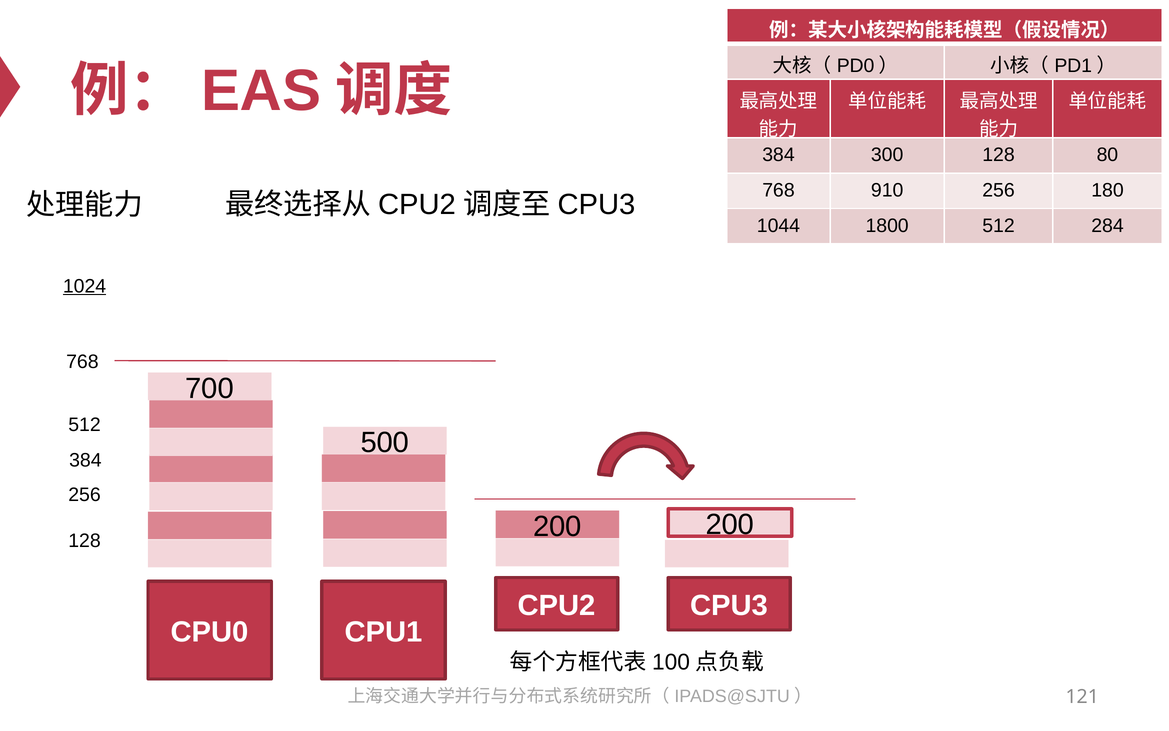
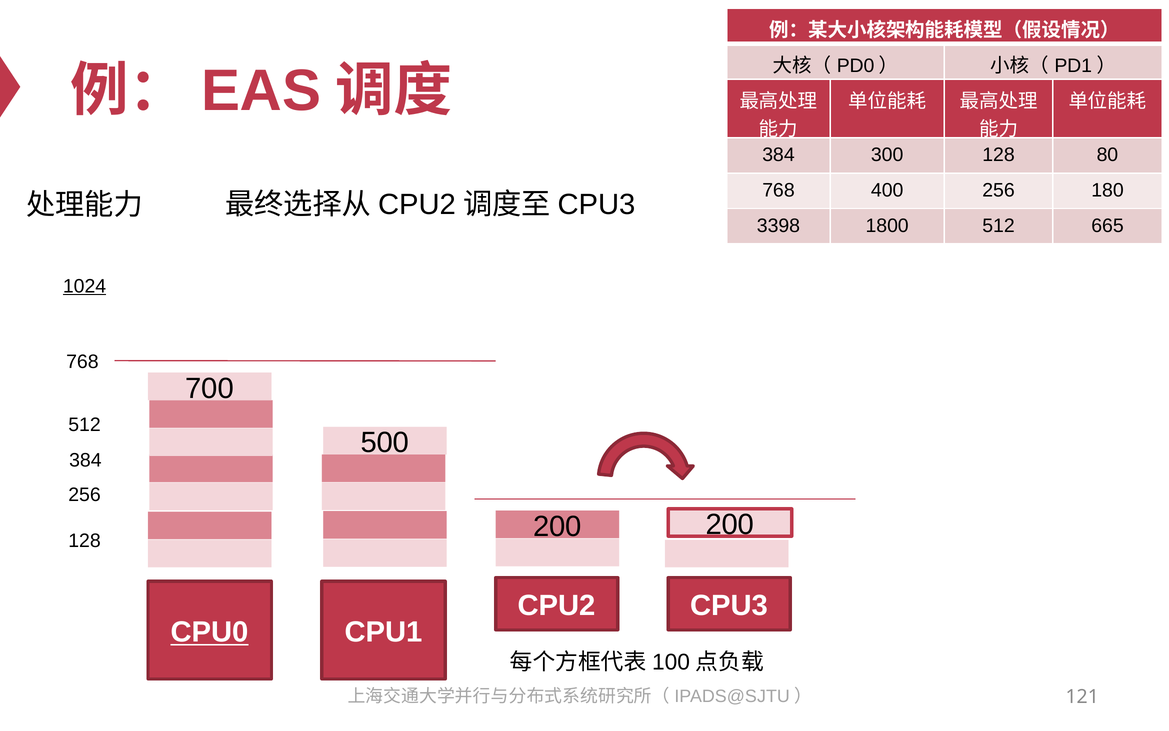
910: 910 -> 400 (887, 190)
1044: 1044 -> 3398 (778, 226)
284: 284 -> 665 (1108, 226)
CPU0 underline: none -> present (210, 632)
